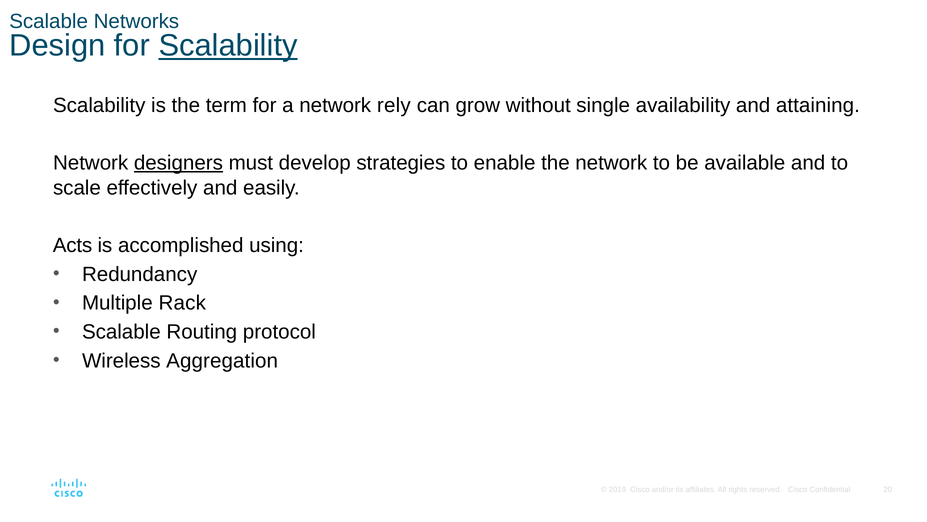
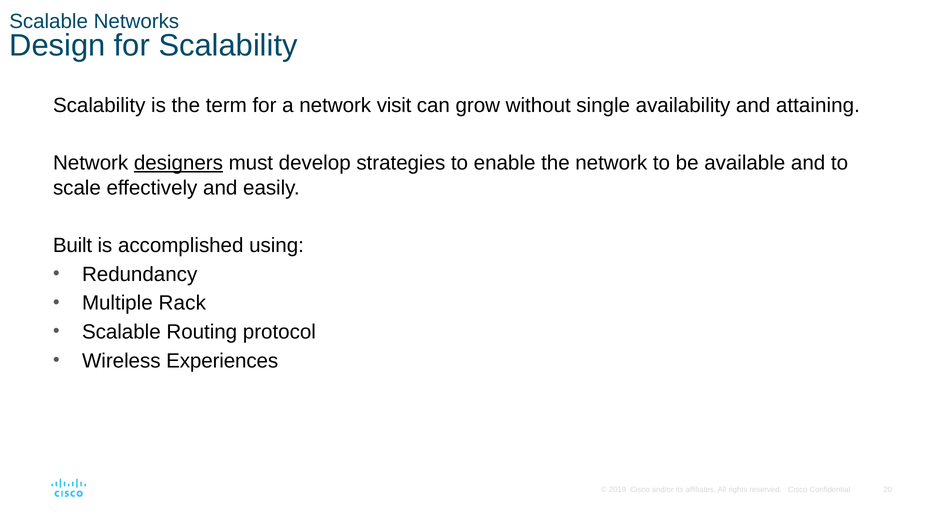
Scalability underline: present -> none (228, 46)
rely: rely -> visit (394, 105)
Acts: Acts -> Built (73, 245)
Aggregation: Aggregation -> Experiences (222, 361)
